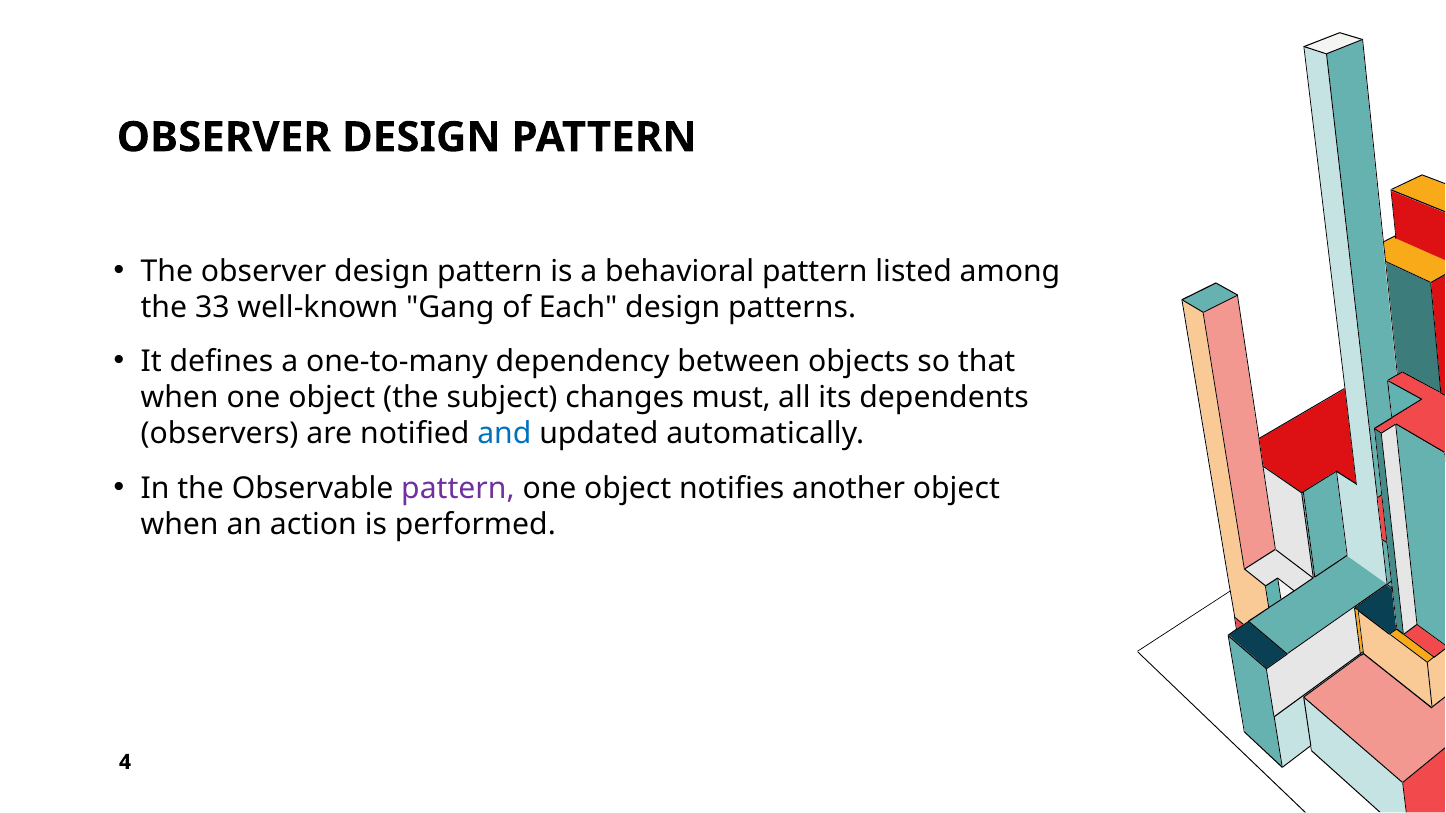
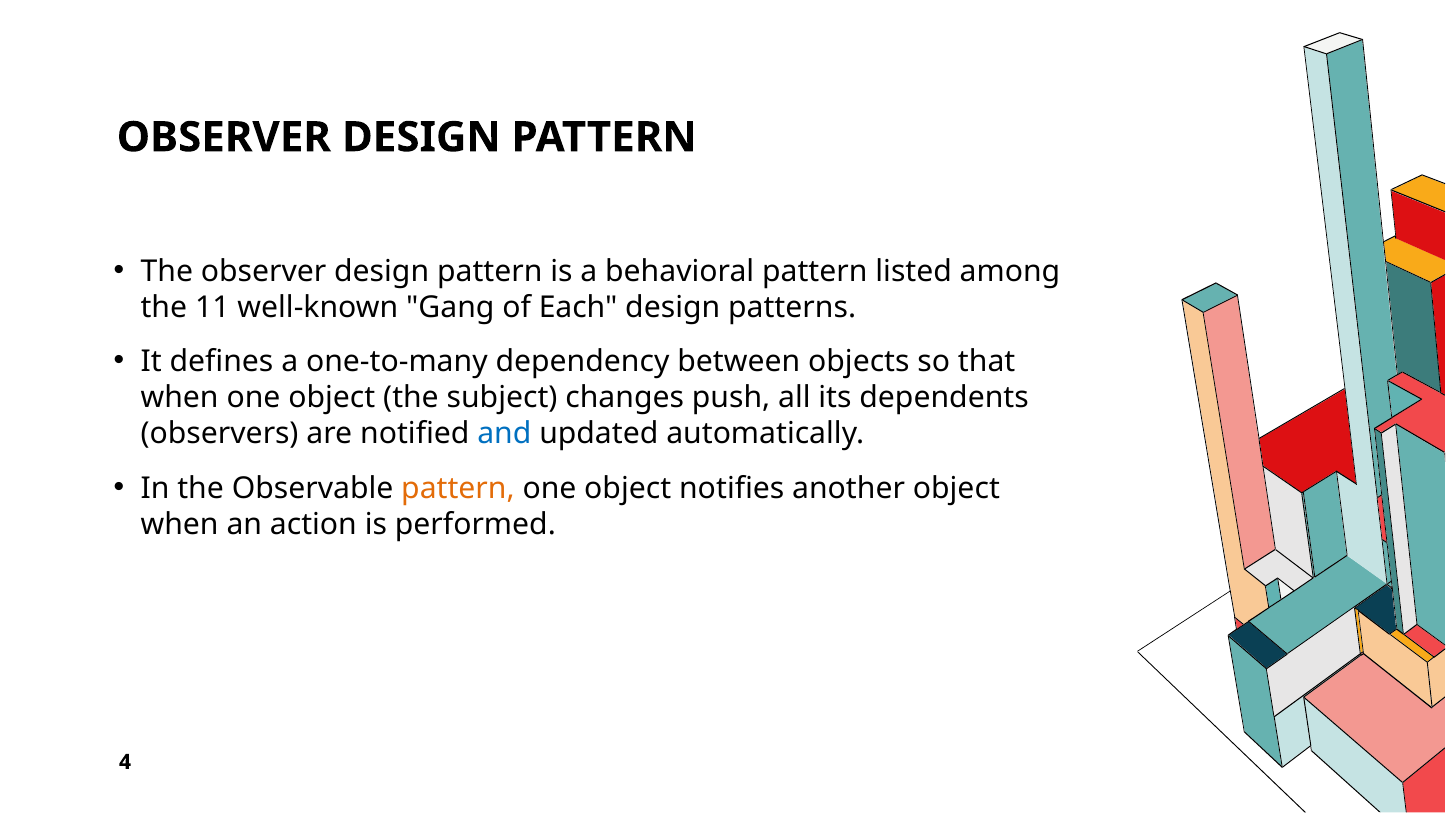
33: 33 -> 11 (212, 308)
must: must -> push (731, 398)
pattern colour: purple -> orange (458, 488)
